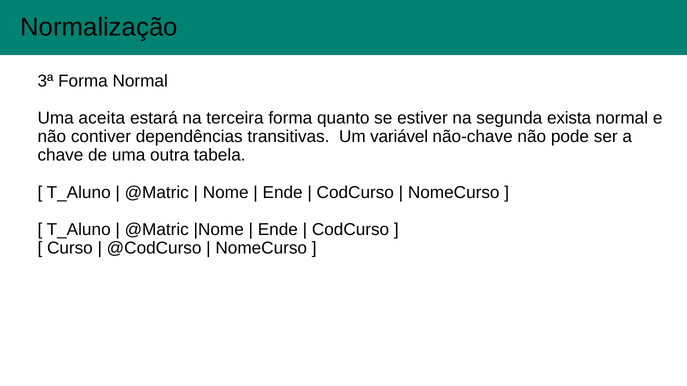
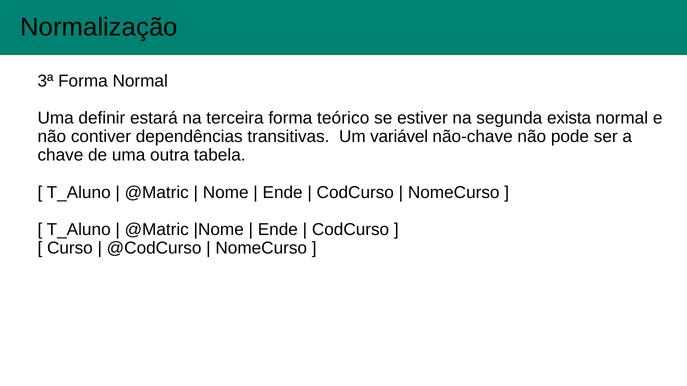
aceita: aceita -> definir (102, 118)
quanto: quanto -> teórico (343, 118)
